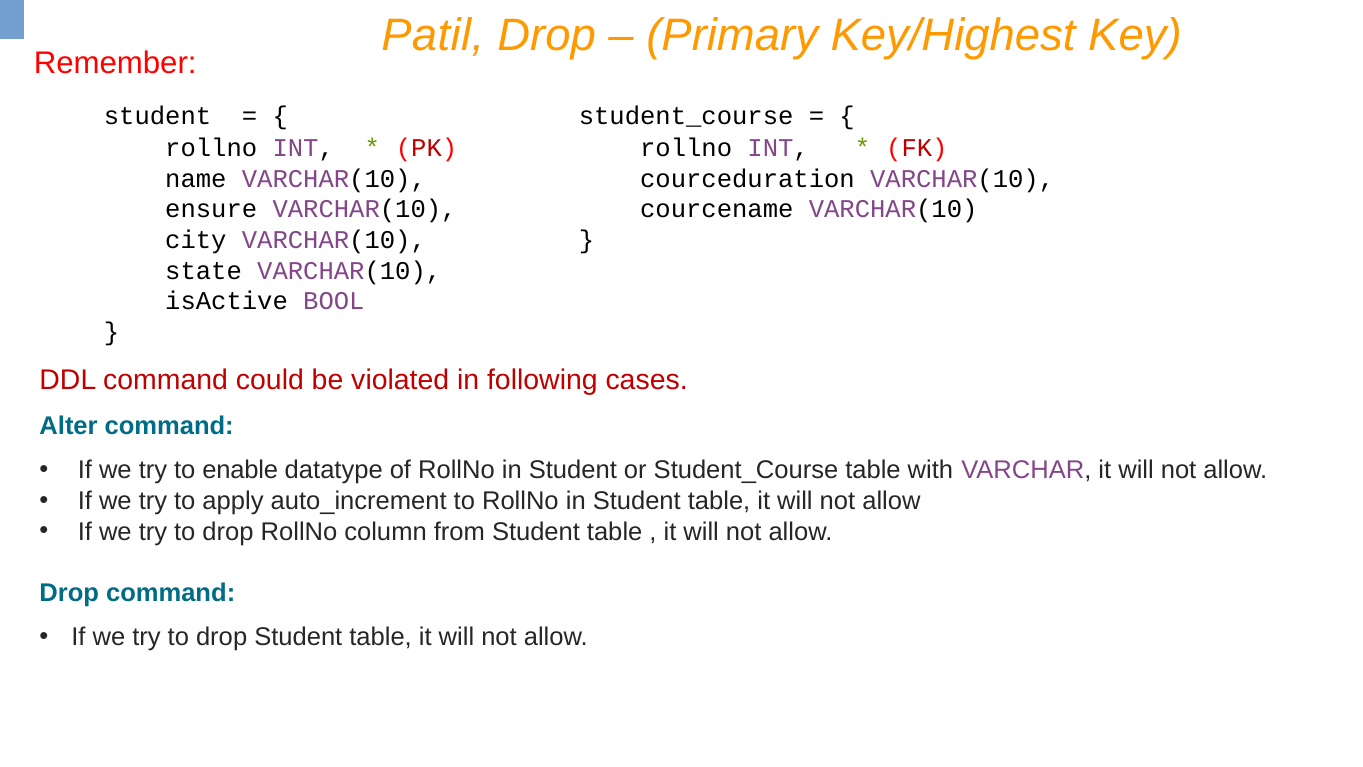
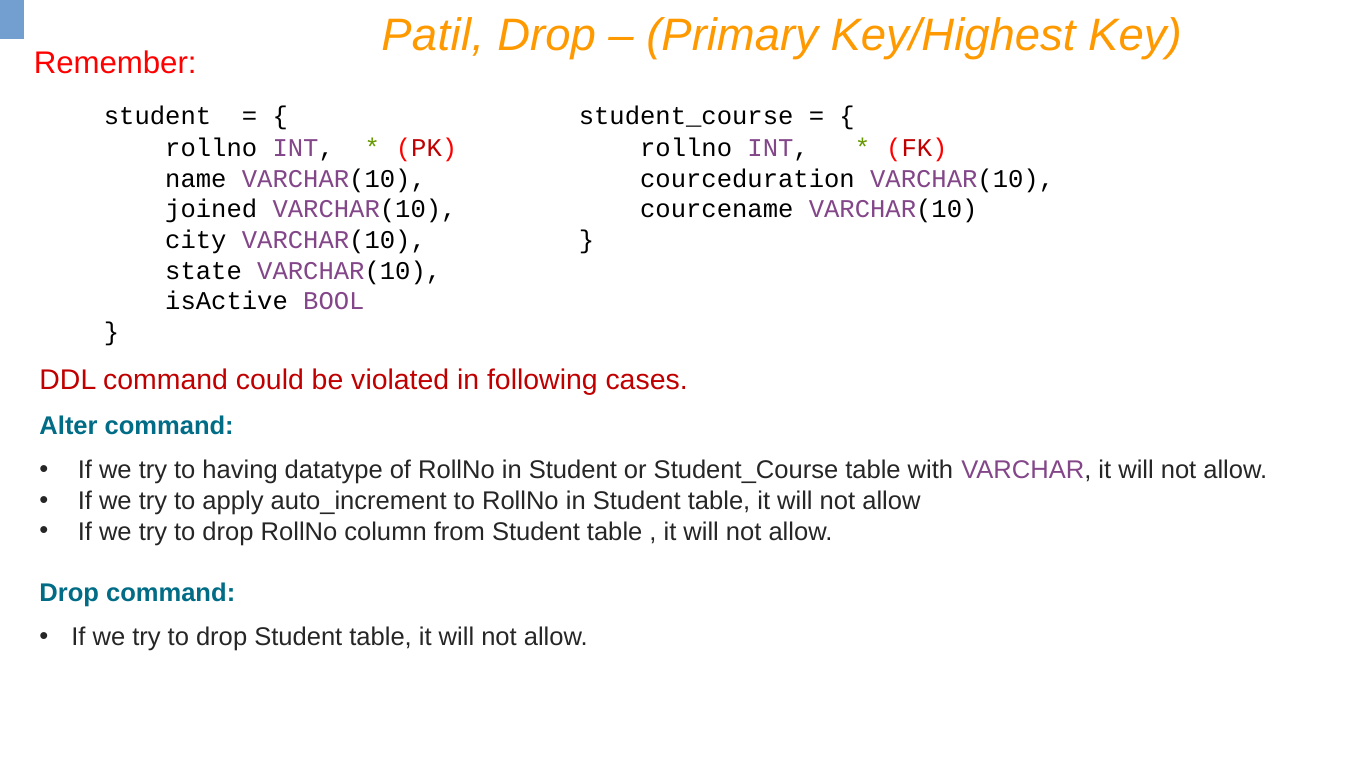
ensure: ensure -> joined (211, 209)
enable: enable -> having (240, 470)
